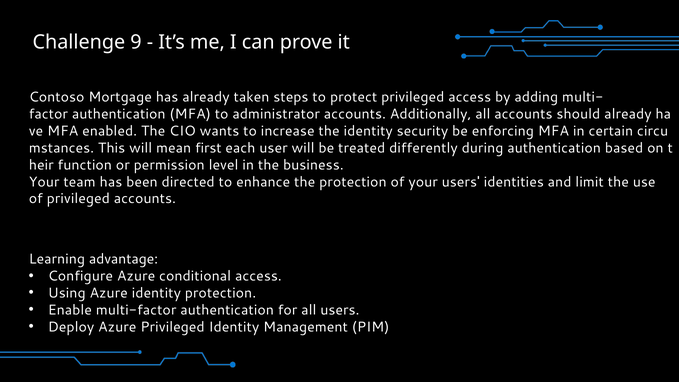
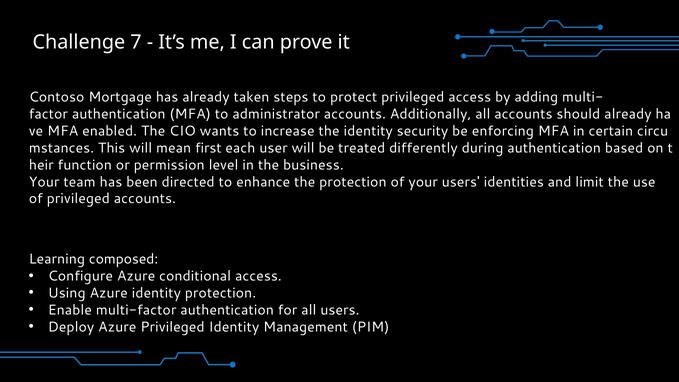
9: 9 -> 7 (136, 42)
advantage: advantage -> composed (124, 259)
